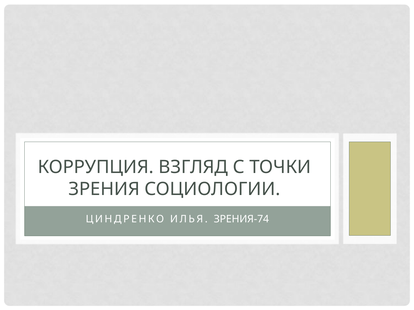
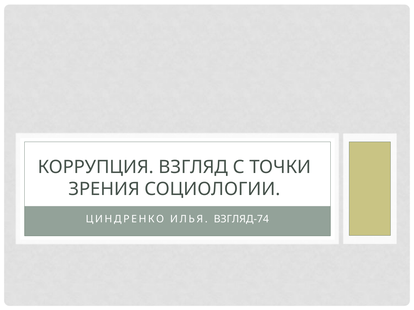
ЗРЕНИЯ-74: ЗРЕНИЯ-74 -> ВЗГЛЯД-74 (241, 219)
